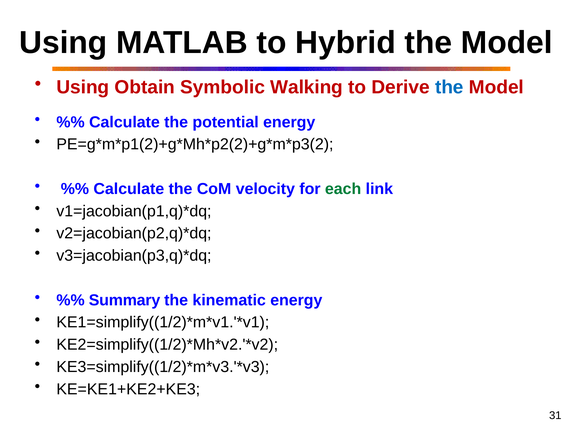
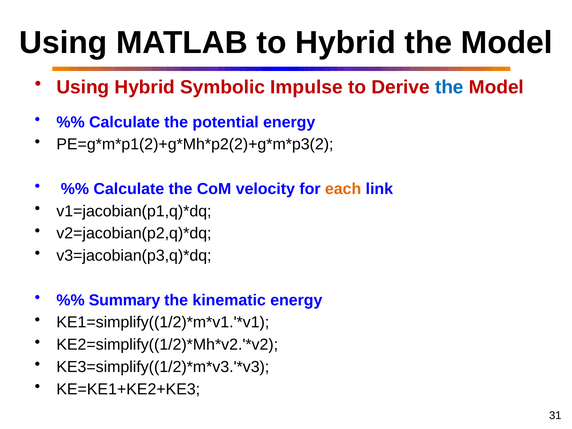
Using Obtain: Obtain -> Hybrid (145, 87)
Walking: Walking -> Impulse (307, 87)
each colour: green -> orange (343, 189)
